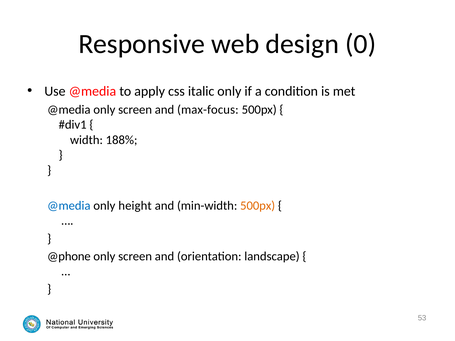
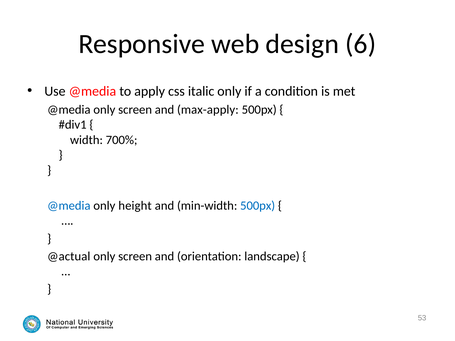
0: 0 -> 6 (361, 44)
max-focus: max-focus -> max-apply (208, 110)
188%: 188% -> 700% (122, 140)
500px colour: orange -> blue (258, 206)
@phone: @phone -> @actual (69, 256)
